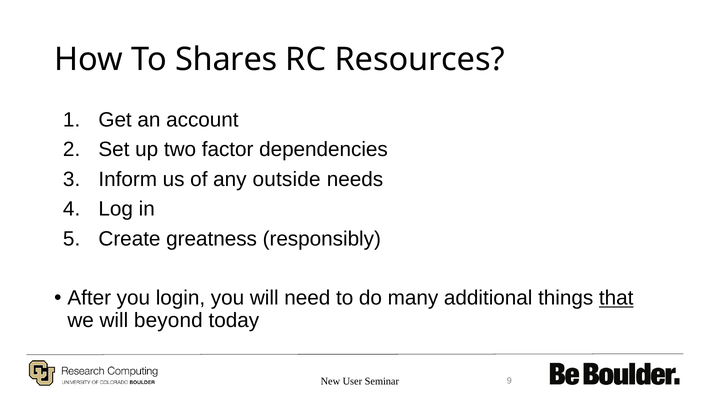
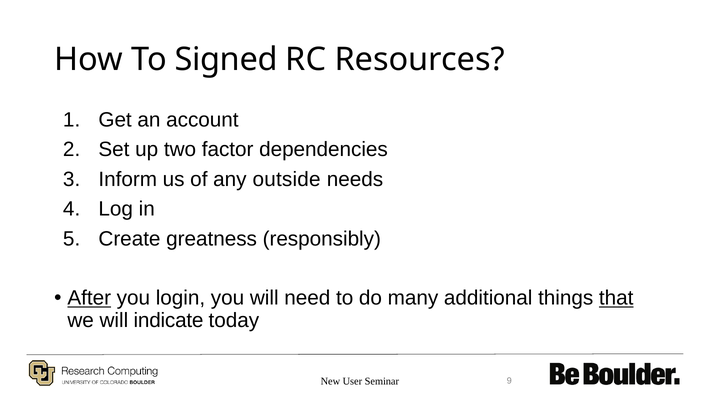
Shares: Shares -> Signed (226, 60)
After underline: none -> present (89, 298)
beyond: beyond -> indicate (169, 321)
